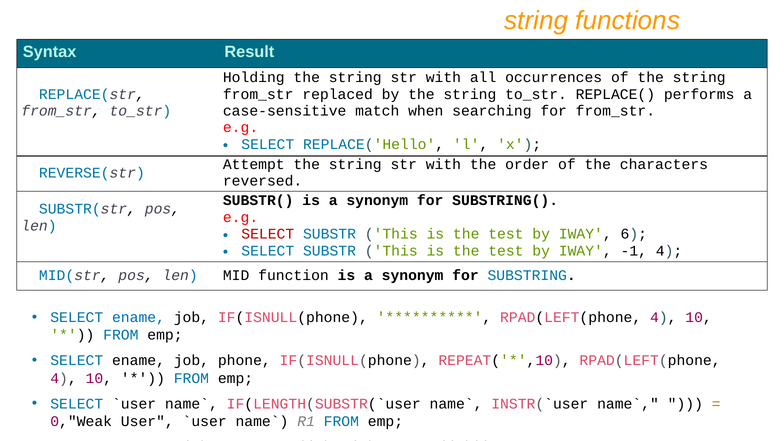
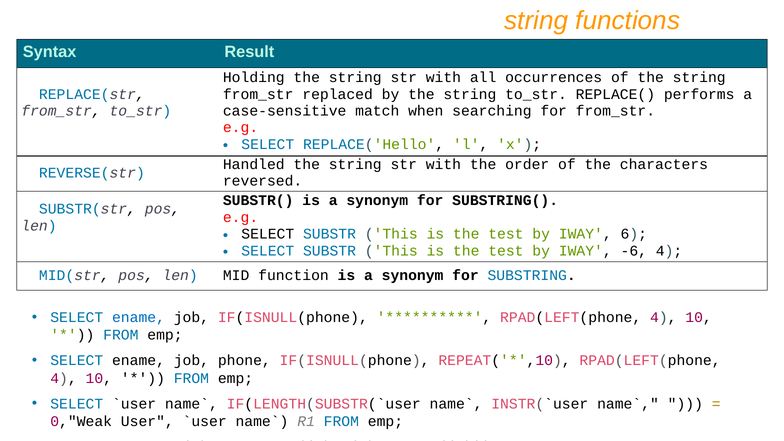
Attempt: Attempt -> Handled (254, 164)
SELECT colour: red -> black (268, 234)
-1: -1 -> -6 (634, 251)
